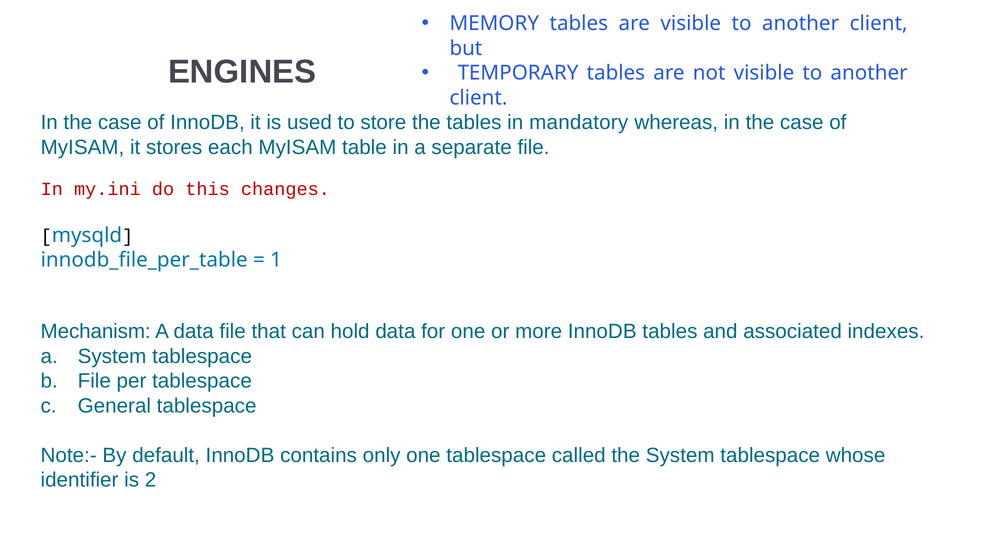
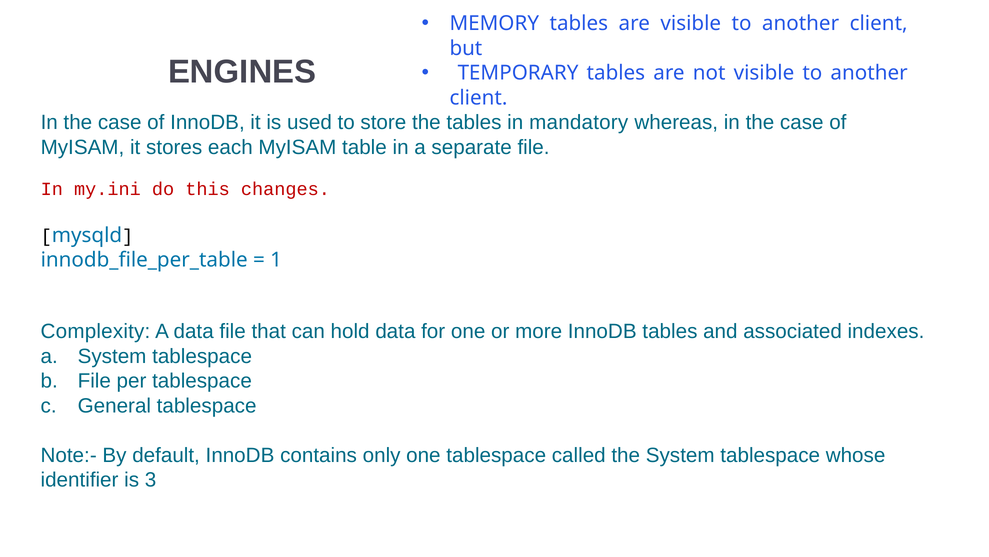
Mechanism: Mechanism -> Complexity (95, 331)
2: 2 -> 3 (151, 480)
